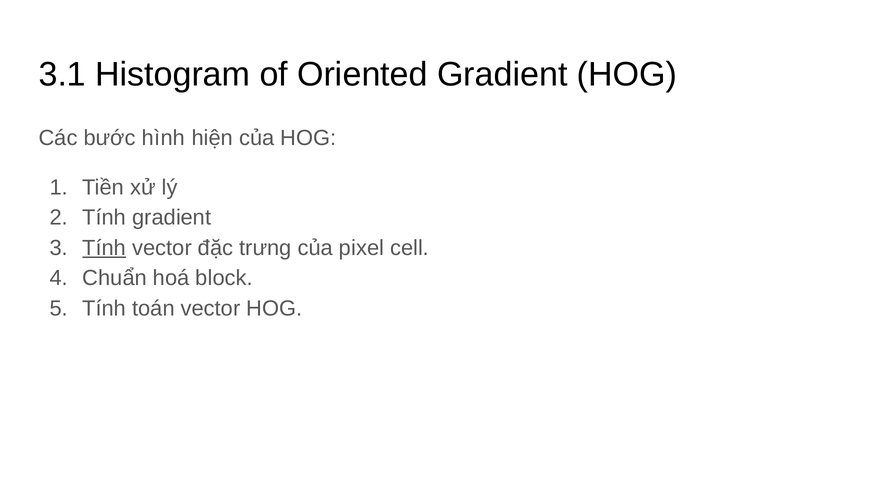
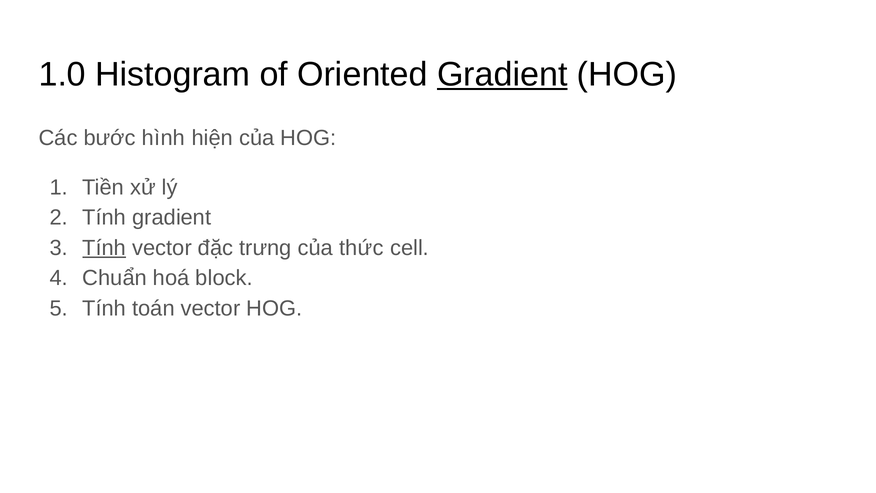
3.1: 3.1 -> 1.0 (62, 74)
Gradient underline: none -> present (502, 74)
pixel: pixel -> thức (361, 248)
